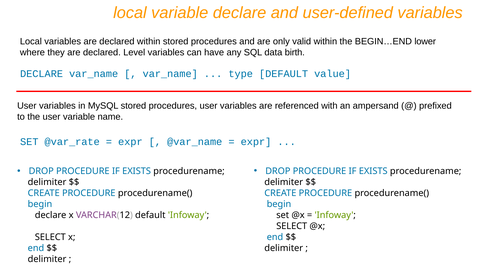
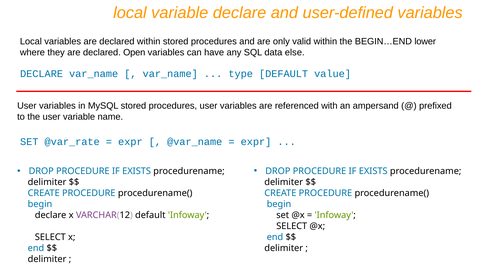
Level: Level -> Open (134, 53)
birth: birth -> else (295, 53)
